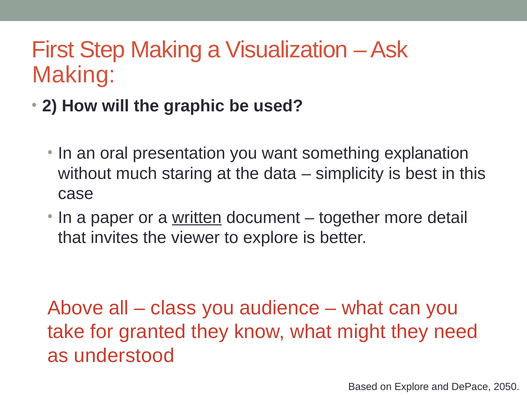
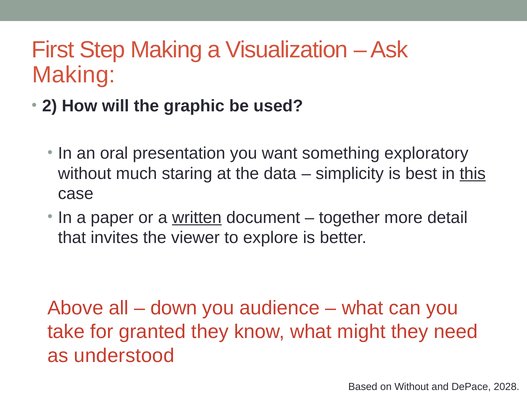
explanation: explanation -> exploratory (426, 154)
this underline: none -> present (473, 174)
class: class -> down (174, 308)
on Explore: Explore -> Without (412, 387)
2050: 2050 -> 2028 (507, 387)
